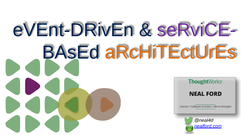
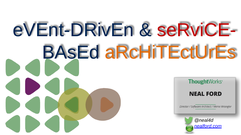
seRviCE- colour: purple -> red (197, 30)
